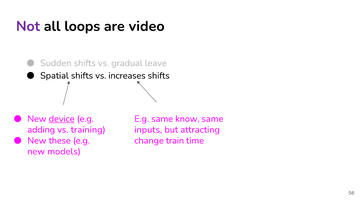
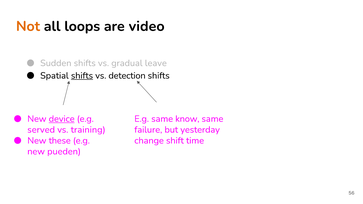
Not colour: purple -> orange (28, 26)
shifts underline: none -> present (82, 76)
increases: increases -> detection (127, 76)
adding: adding -> served (41, 130)
inputs: inputs -> failure (148, 130)
attracting: attracting -> yesterday (200, 130)
train: train -> shift (175, 141)
models: models -> pueden (64, 152)
